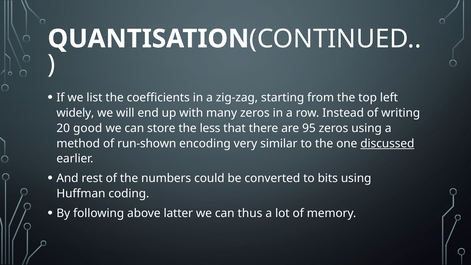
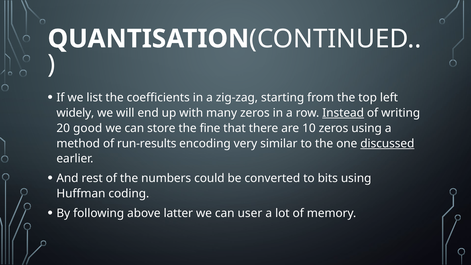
Instead underline: none -> present (343, 113)
less: less -> fine (210, 128)
95: 95 -> 10 (309, 128)
run-shown: run-shown -> run-results (147, 143)
thus: thus -> user (250, 213)
